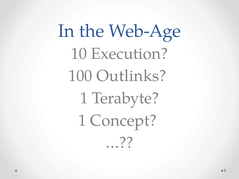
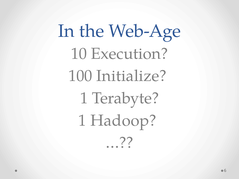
Outlinks: Outlinks -> Initialize (131, 76)
Concept: Concept -> Hadoop (123, 121)
